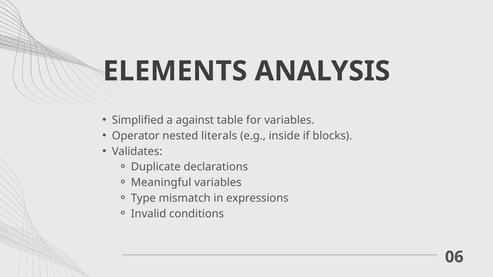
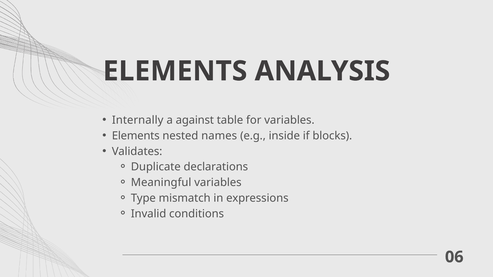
Simplified: Simplified -> Internally (138, 120)
Operator: Operator -> Elements (136, 136)
literals: literals -> names (219, 136)
